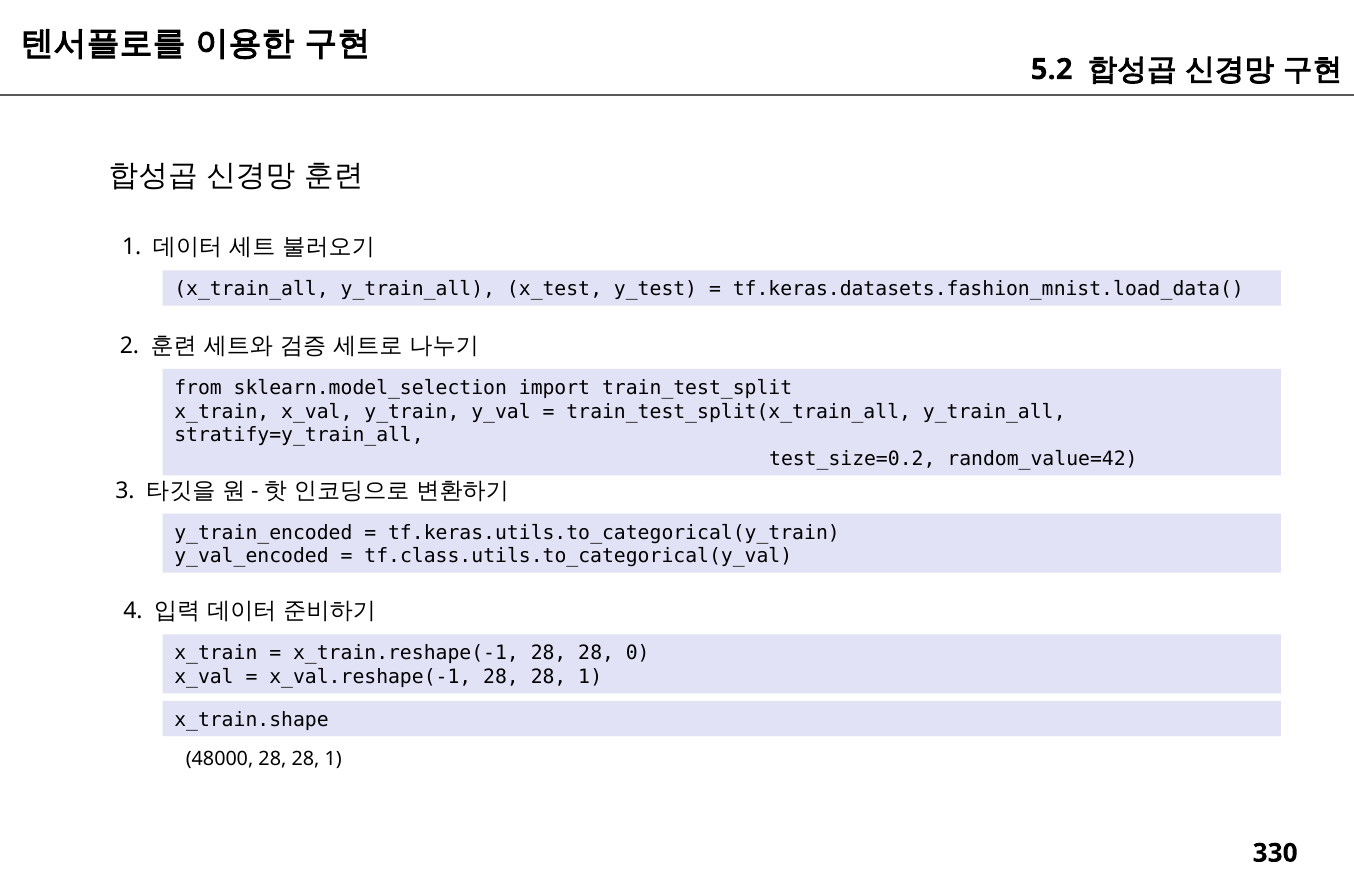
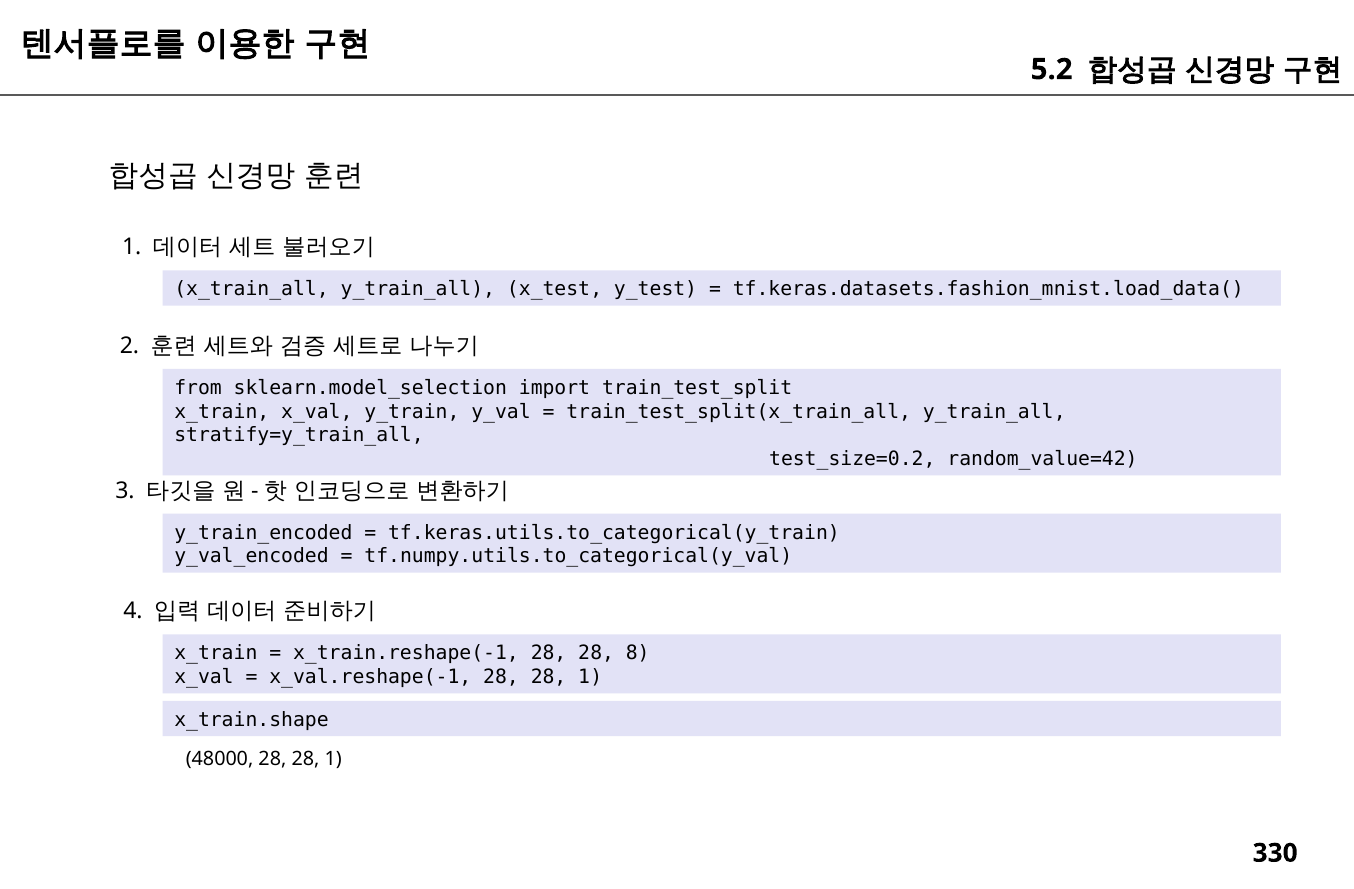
tf.class.utils.to_categorical(y_val: tf.class.utils.to_categorical(y_val -> tf.numpy.utils.to_categorical(y_val (578, 557)
0: 0 -> 8 (638, 654)
